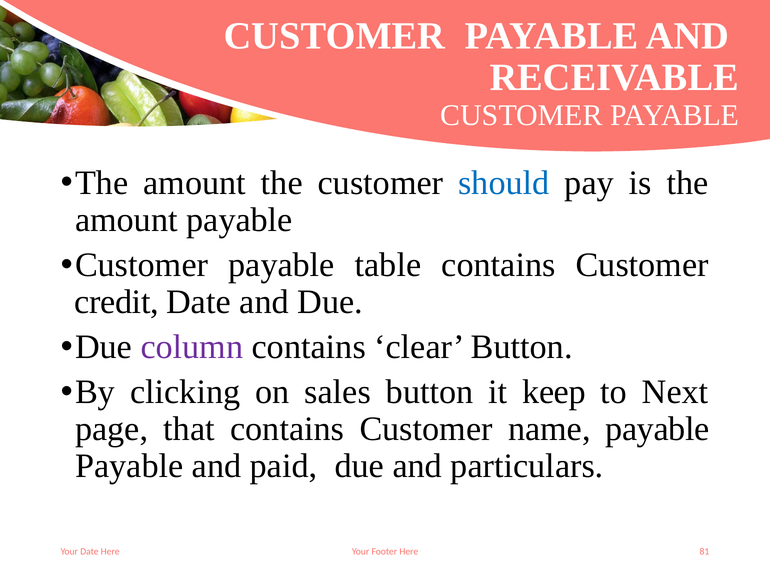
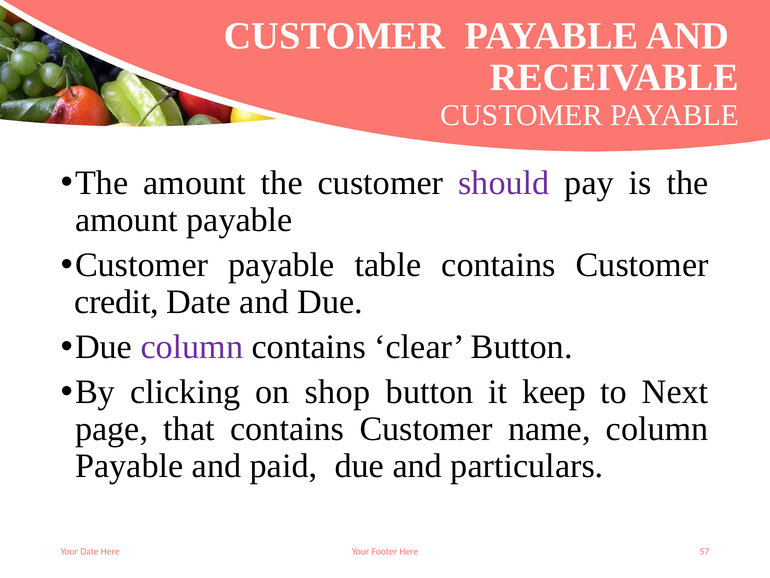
should colour: blue -> purple (504, 183)
sales: sales -> shop (338, 392)
name payable: payable -> column (657, 429)
81: 81 -> 57 (704, 551)
